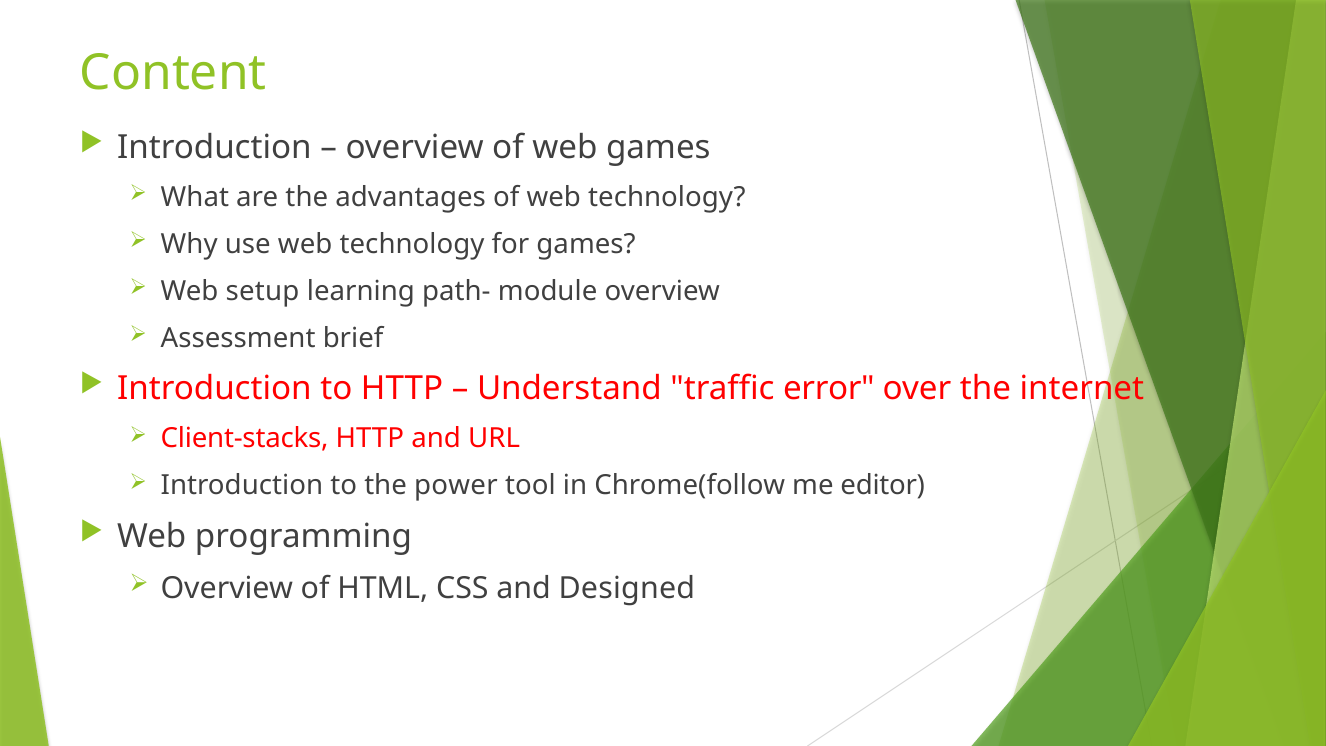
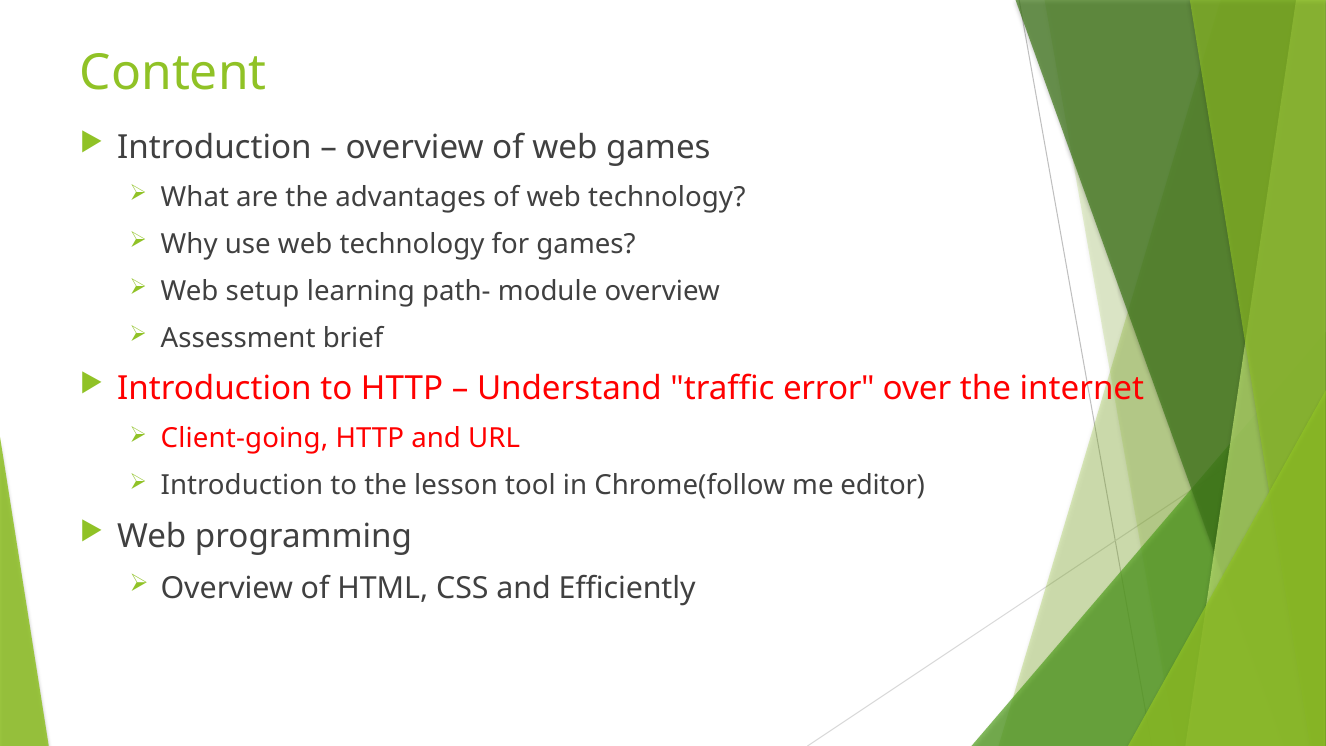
Client-stacks: Client-stacks -> Client-going (244, 439)
power: power -> lesson (456, 486)
Designed: Designed -> Efficiently (627, 588)
